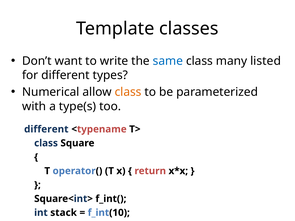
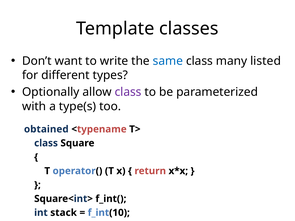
Numerical: Numerical -> Optionally (51, 92)
class colour: orange -> purple (128, 92)
different: different -> obtained (46, 129)
